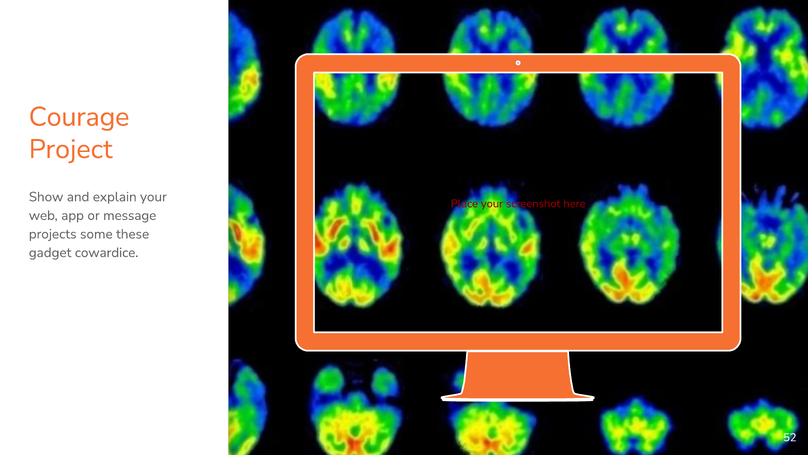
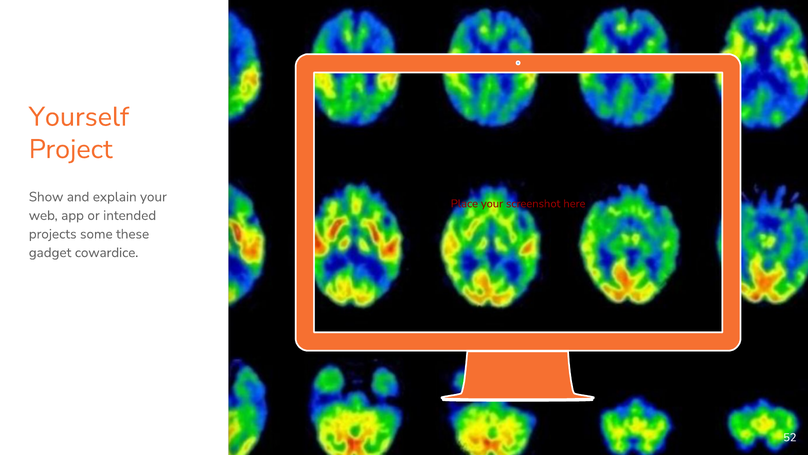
Courage: Courage -> Yourself (79, 117)
message: message -> intended (130, 215)
